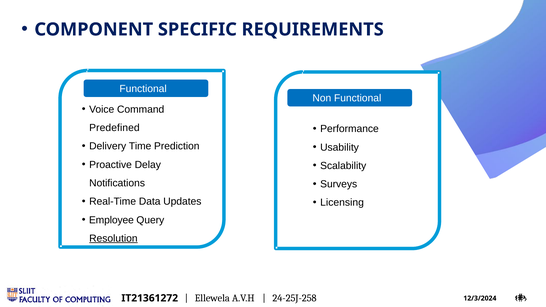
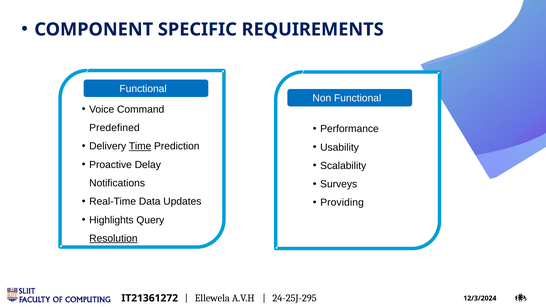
Time underline: none -> present (140, 146)
Licensing: Licensing -> Providing (342, 203)
Employee: Employee -> Highlights (111, 220)
24-25J-258: 24-25J-258 -> 24-25J-295 (294, 298)
